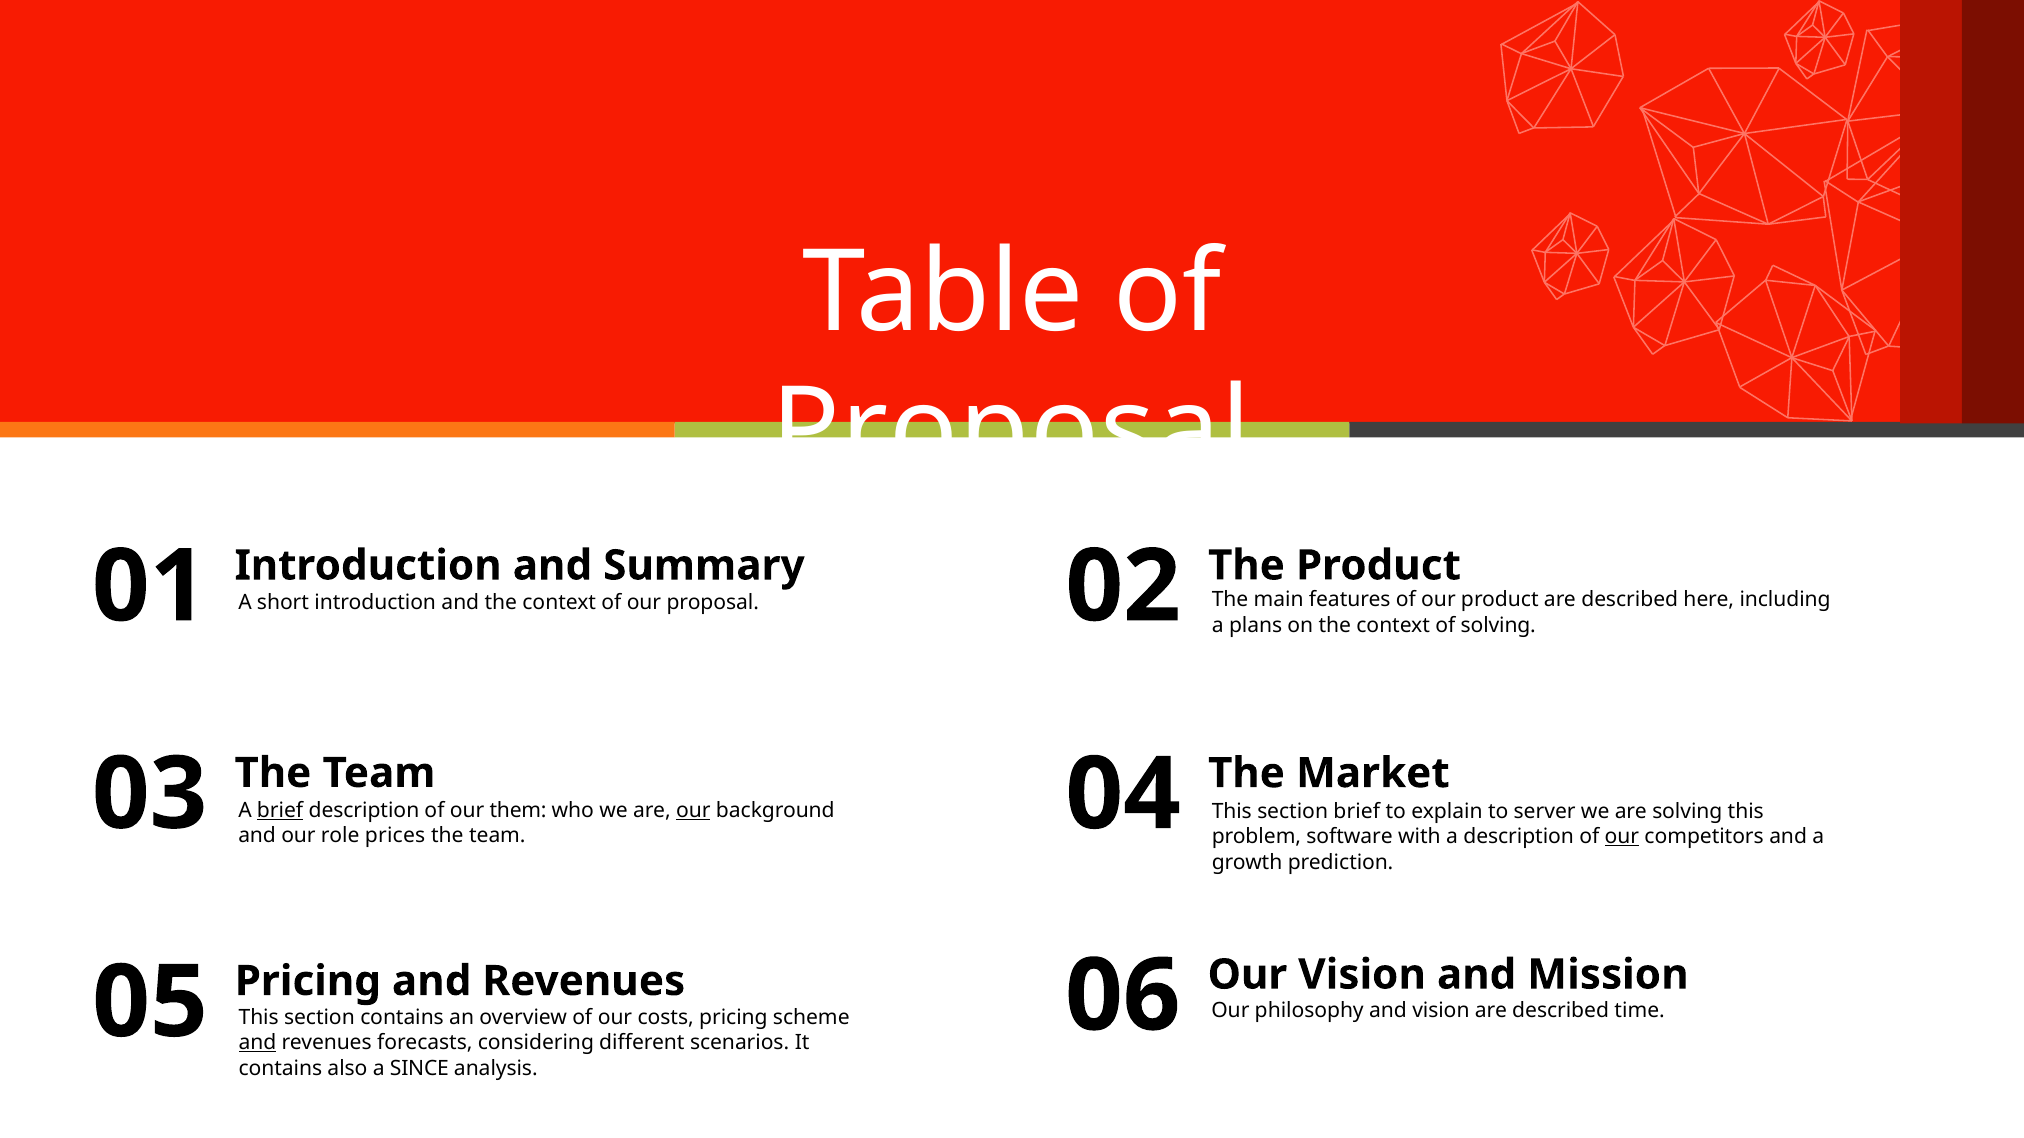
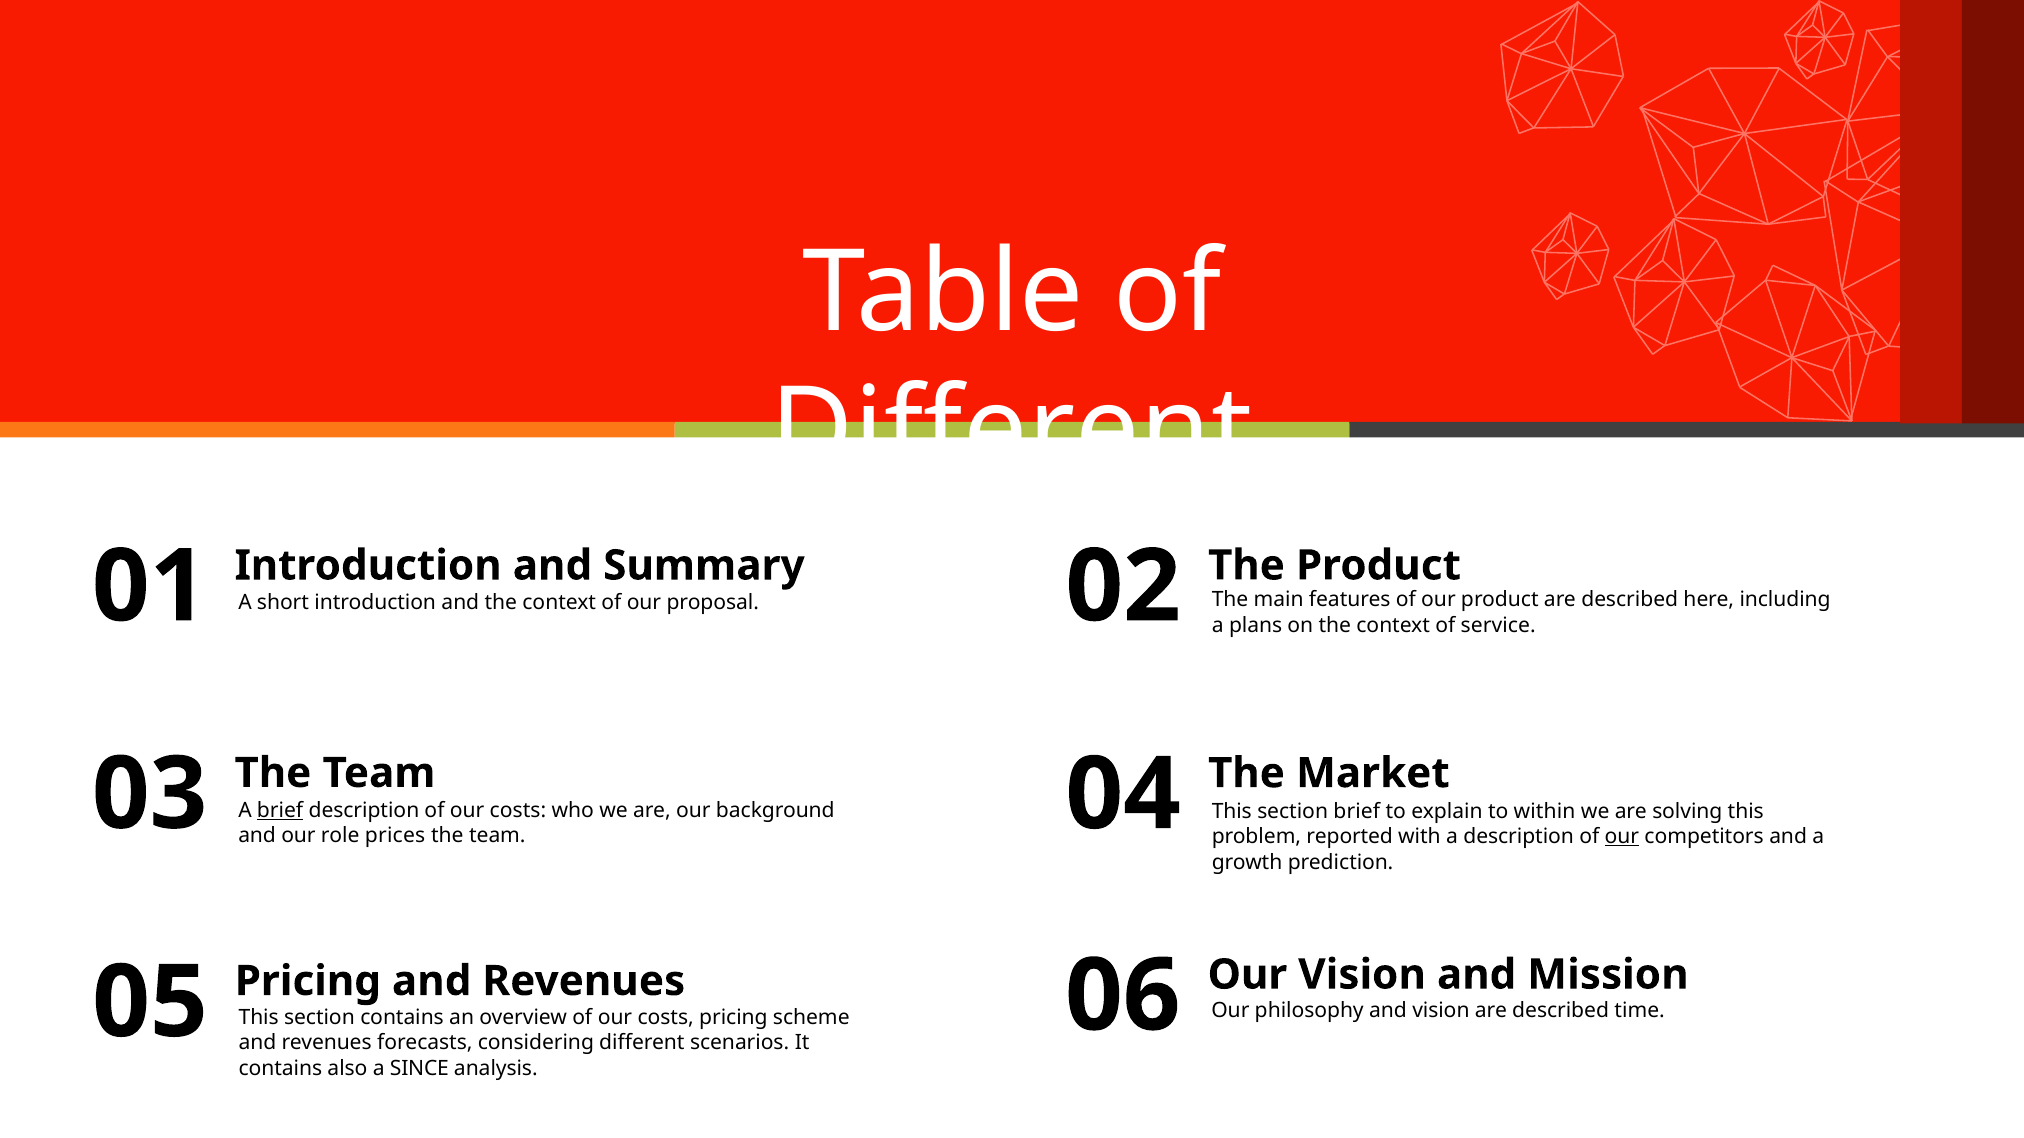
Proposal: Proposal -> Different (1012, 430)
of solving: solving -> service (1498, 626)
description of our them: them -> costs (518, 811)
our underline: present -> none (693, 811)
server: server -> within (1545, 812)
software: software -> reported (1350, 837)
and underline: present -> none (257, 1043)
